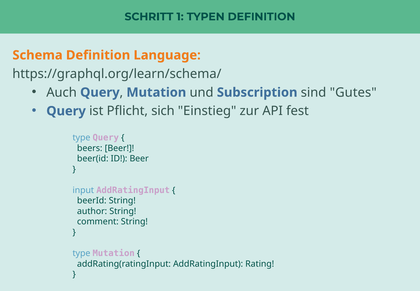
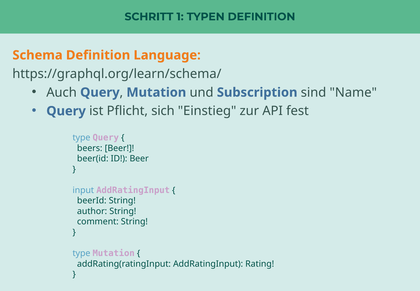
Gutes: Gutes -> Name (353, 92)
